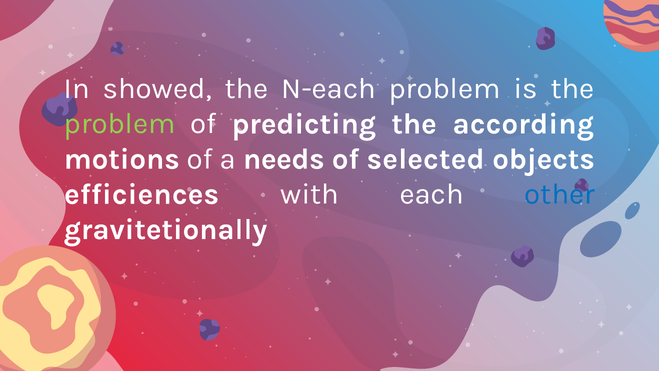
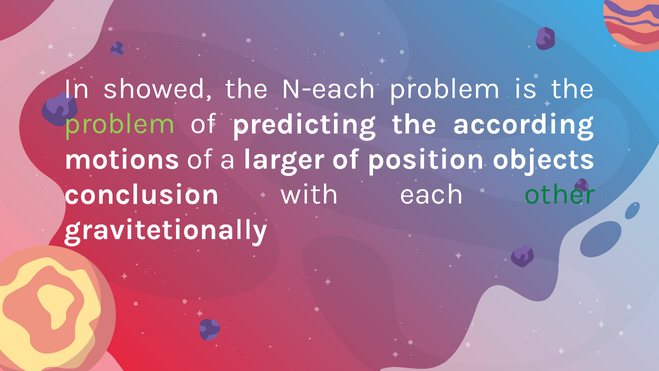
needs: needs -> larger (284, 159)
selected: selected -> position (426, 159)
efficiences: efficiences -> conclusion (142, 194)
other colour: blue -> green (560, 194)
